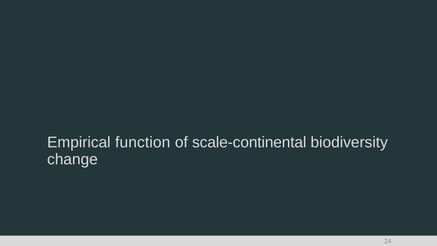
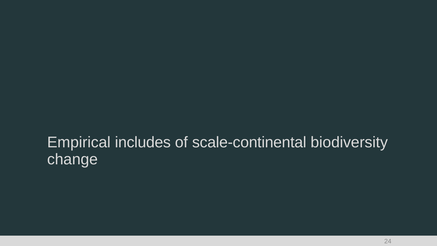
function: function -> includes (143, 142)
